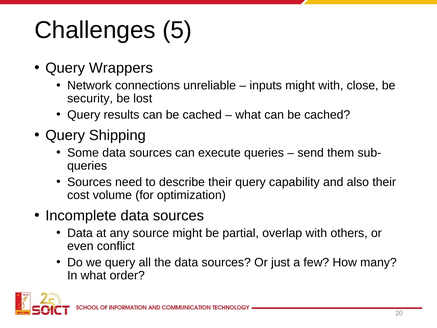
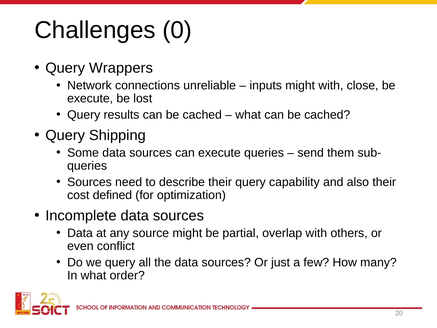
5: 5 -> 0 (177, 30)
security: security -> execute (90, 99)
volume: volume -> defined (112, 195)
